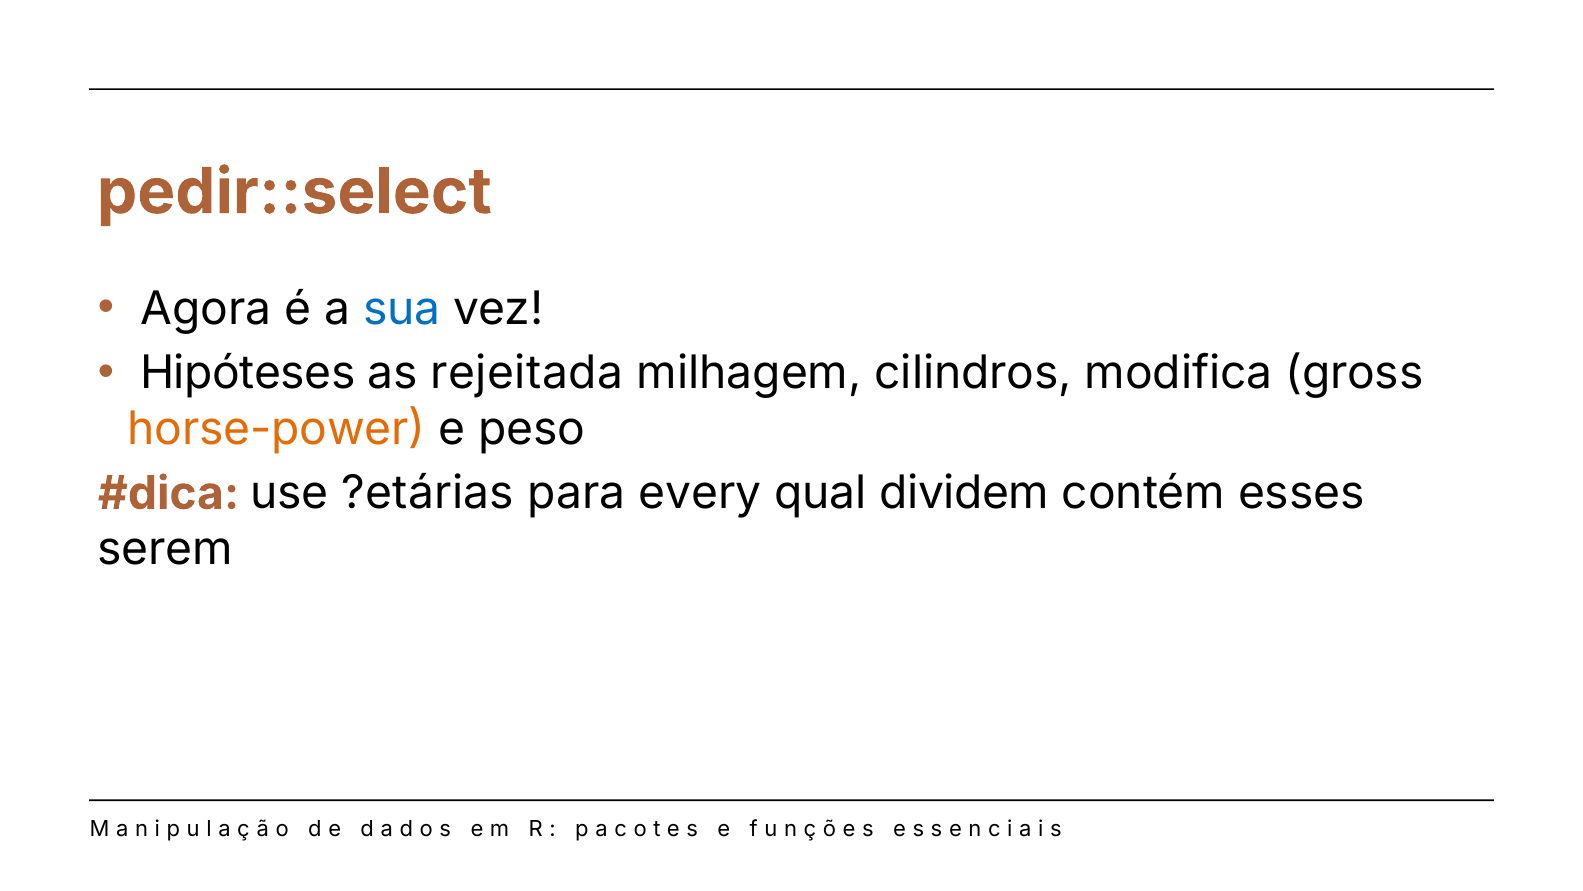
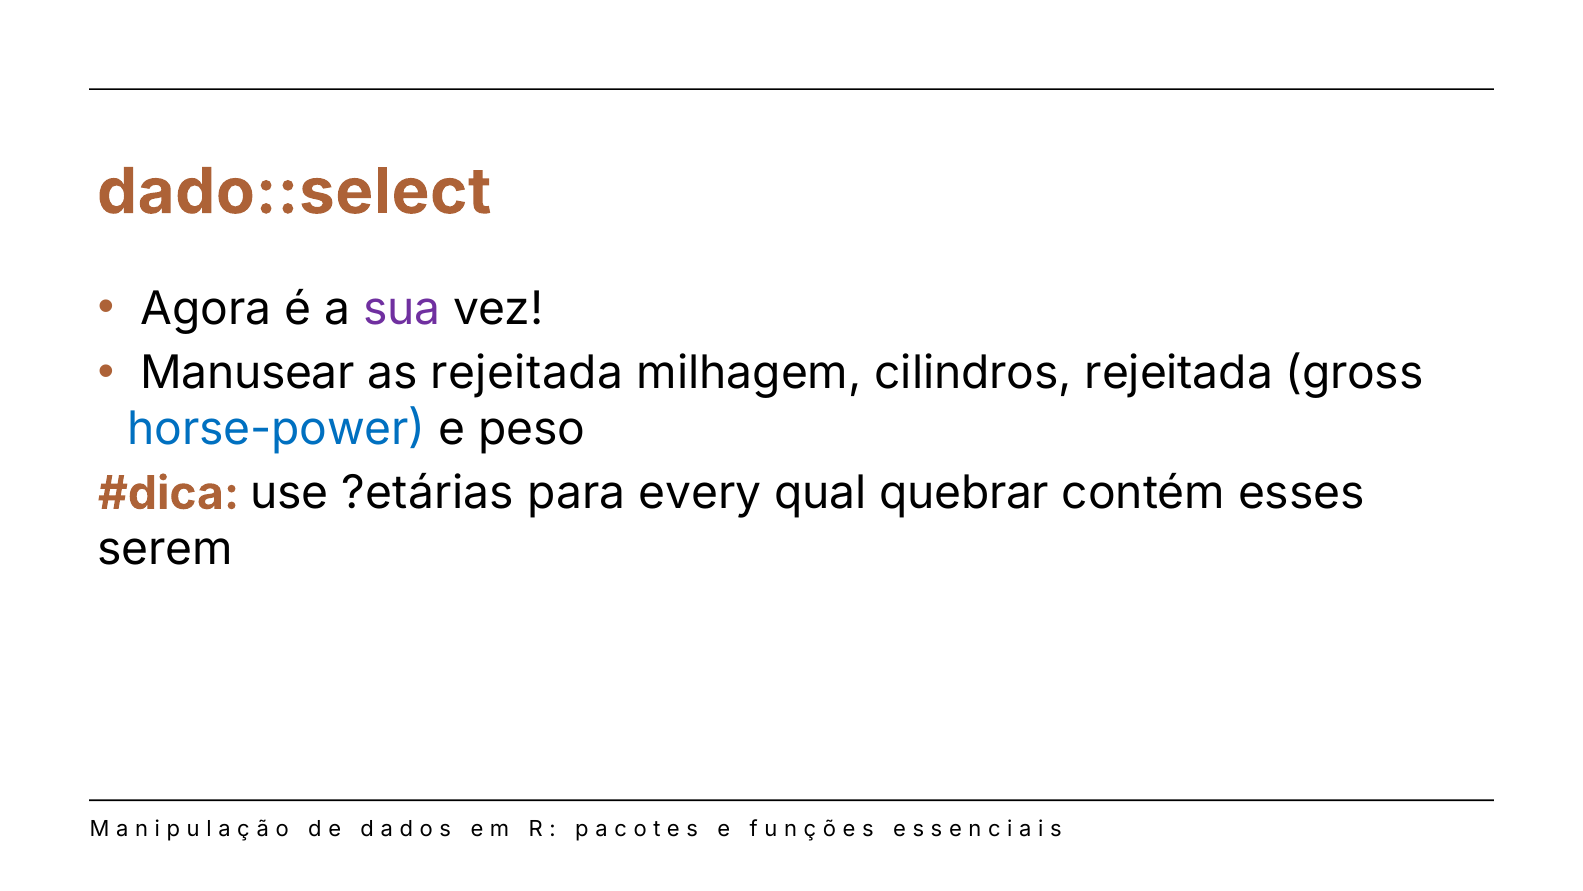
pedir::select: pedir::select -> dado::select (294, 192)
sua colour: blue -> purple (402, 309)
Hipóteses: Hipóteses -> Manusear (248, 373)
cilindros modifica: modifica -> rejeitada (1179, 373)
horse-power colour: orange -> blue (277, 429)
dividem: dividem -> quebrar (964, 493)
